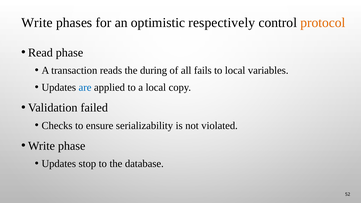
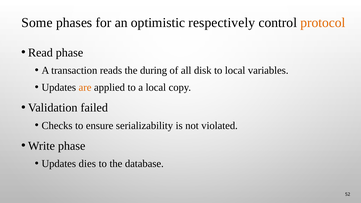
Write: Write -> Some (37, 23)
fails: fails -> disk (203, 70)
are colour: blue -> orange (85, 87)
stop: stop -> dies (87, 164)
